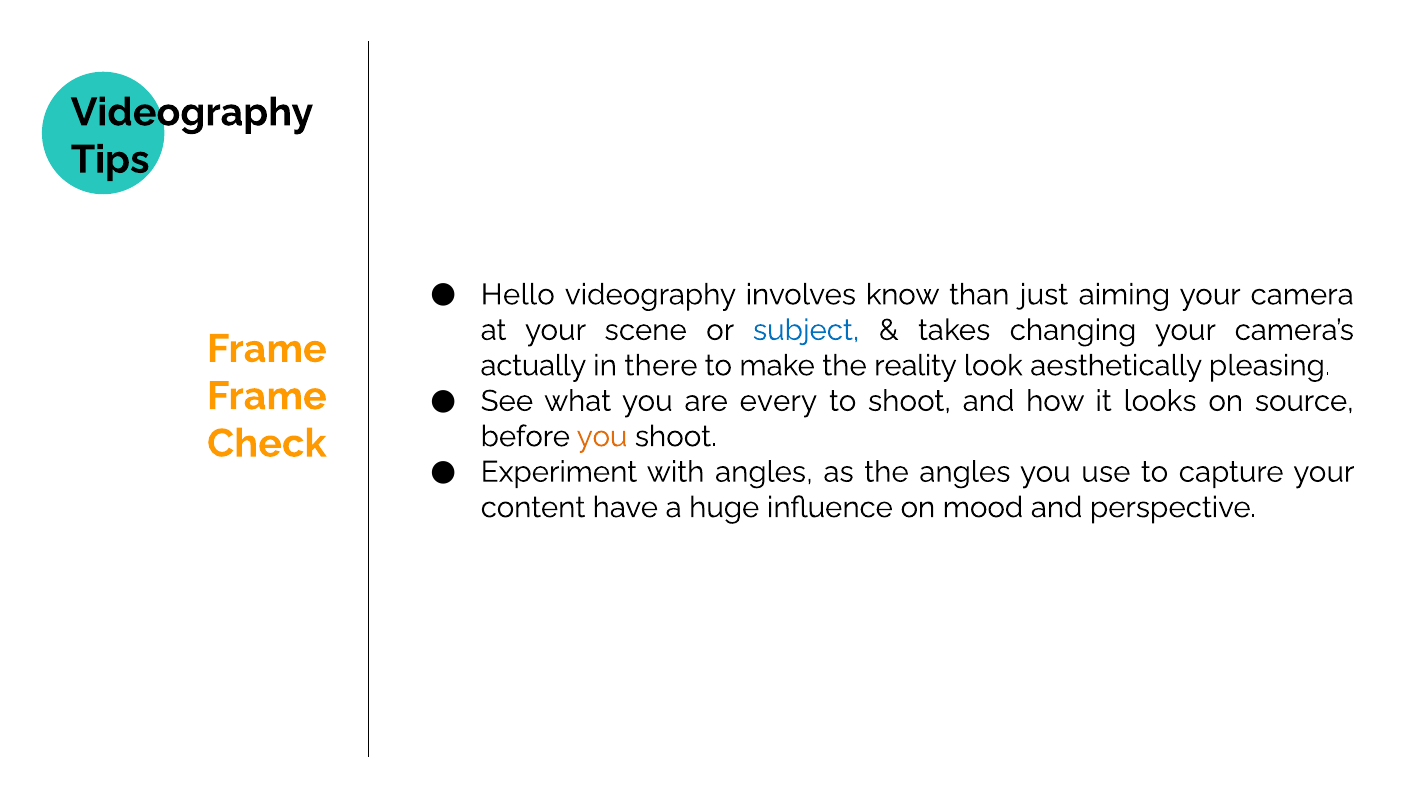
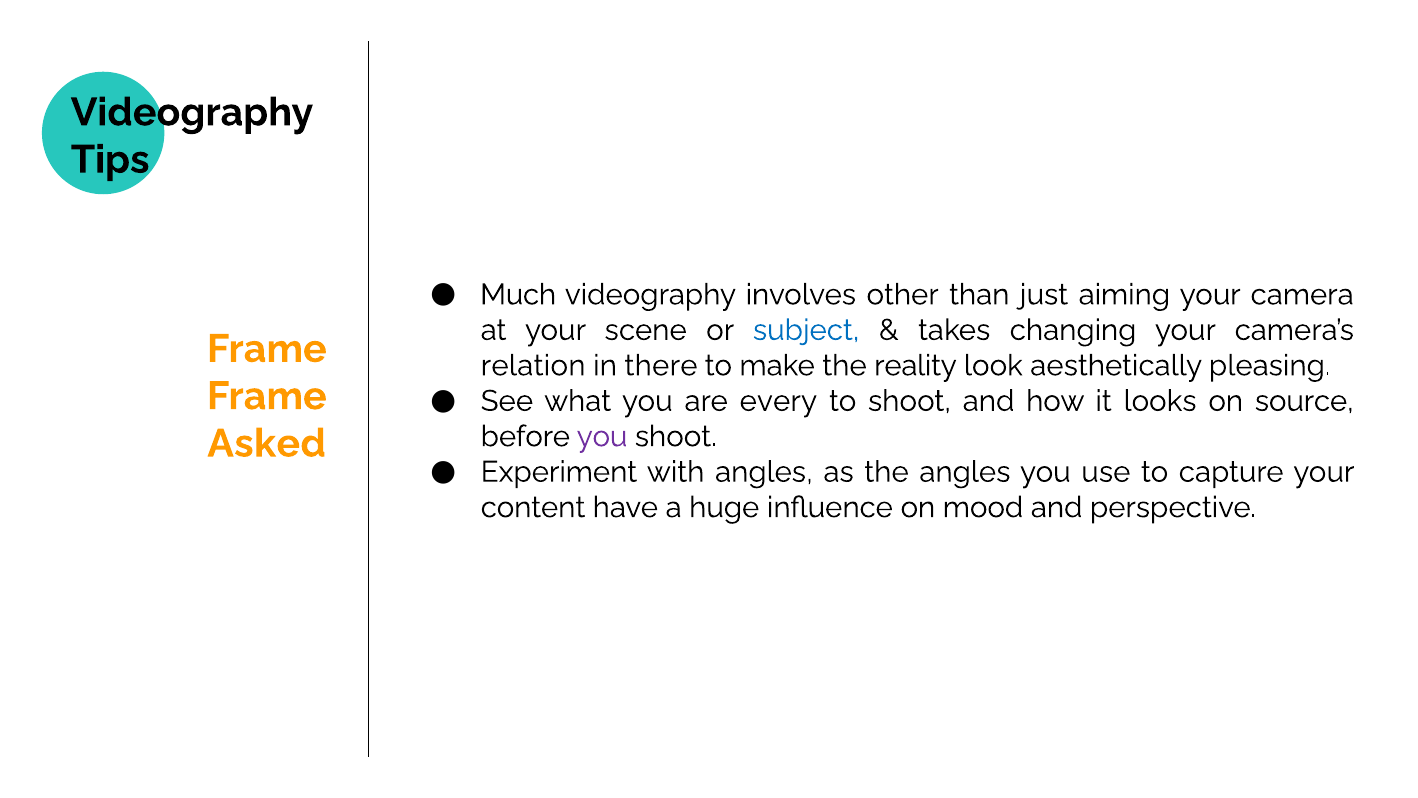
Hello: Hello -> Much (518, 295)
know: know -> other (903, 295)
actually: actually -> relation (533, 365)
you colour: orange -> purple (602, 436)
Check: Check -> Asked (267, 443)
